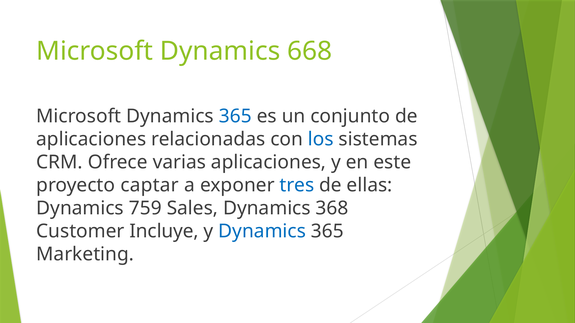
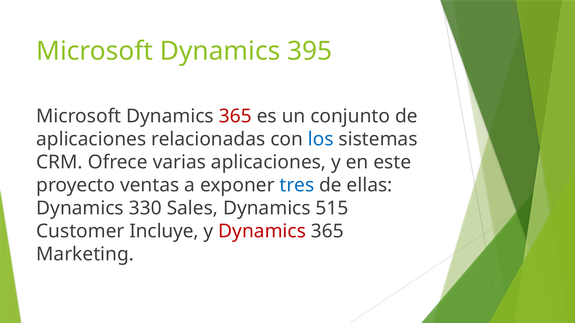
668: 668 -> 395 (310, 51)
365 colour: blue -> red (235, 116)
captar: captar -> ventas (150, 185)
759: 759 -> 330 (145, 208)
368: 368 -> 515 (332, 208)
Dynamics colour: blue -> red (262, 231)
